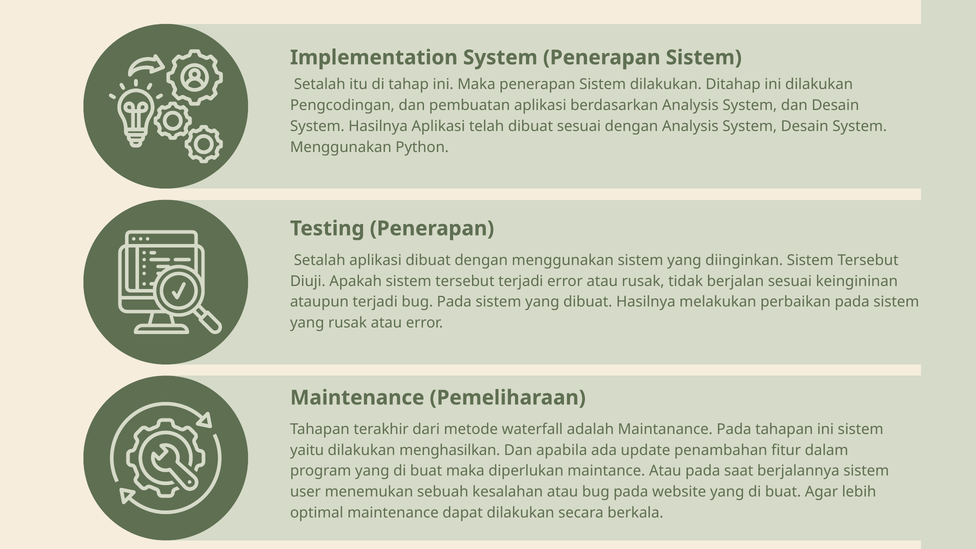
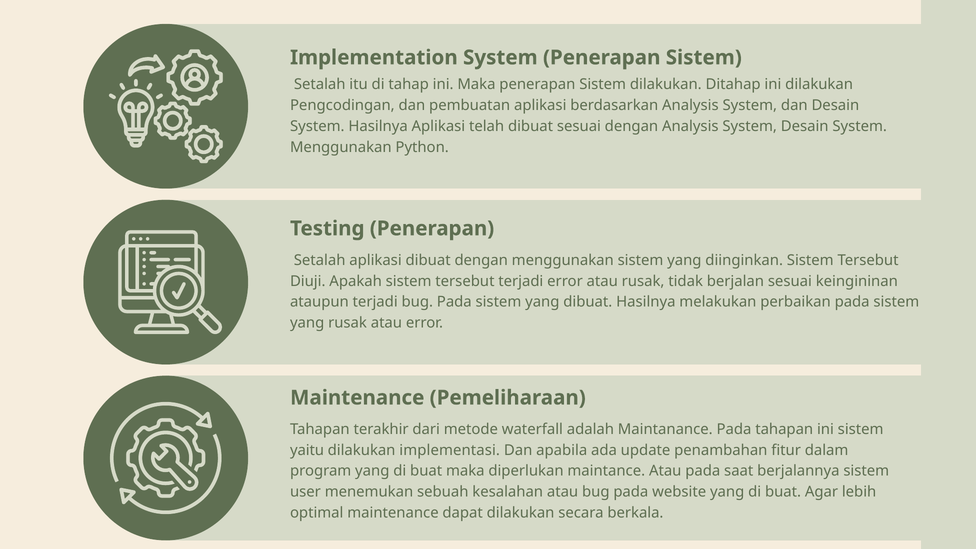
menghasilkan: menghasilkan -> implementasi (450, 450)
